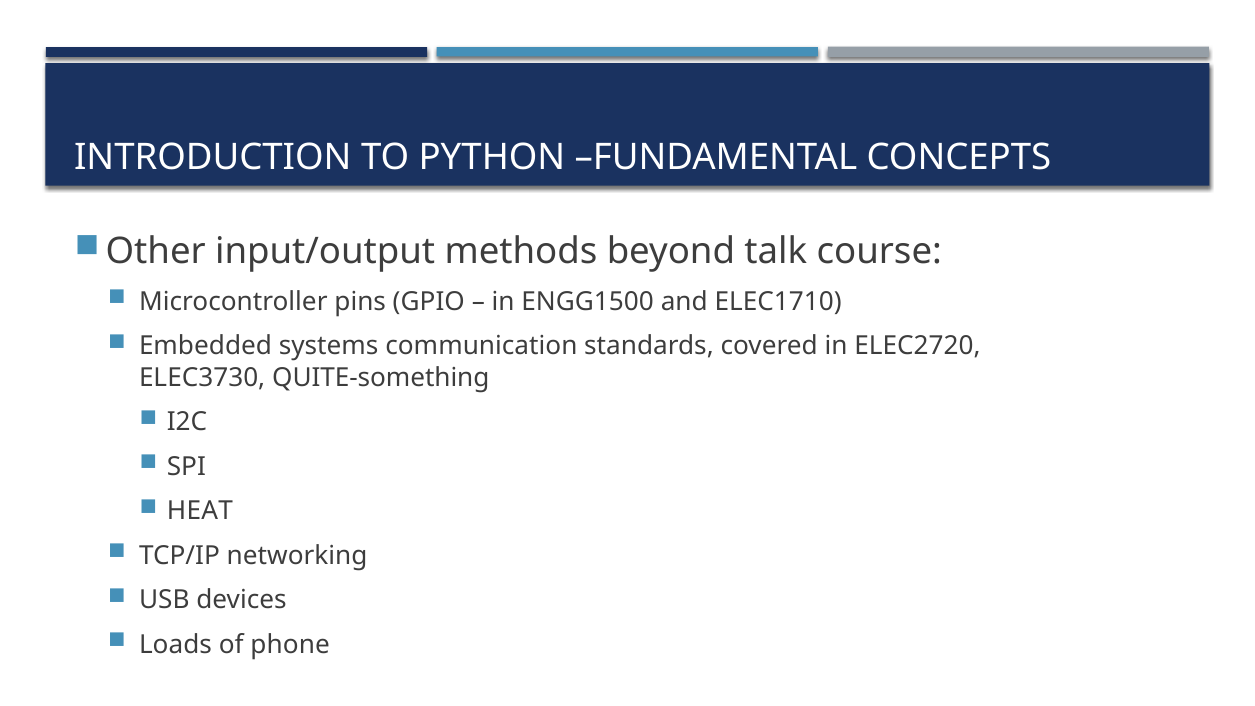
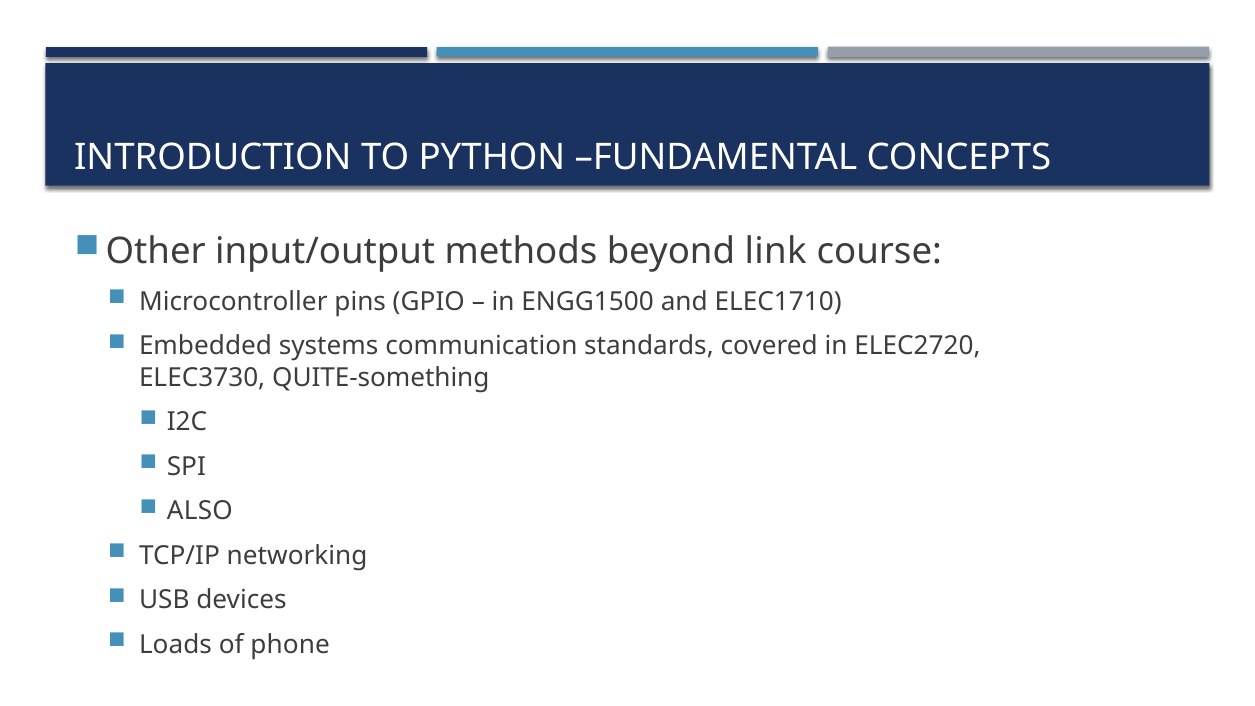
talk: talk -> link (776, 252)
HEAT: HEAT -> ALSO (200, 511)
